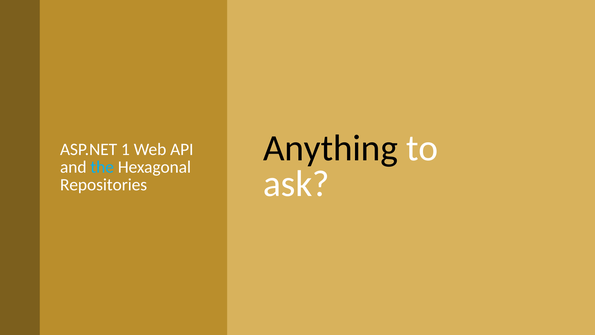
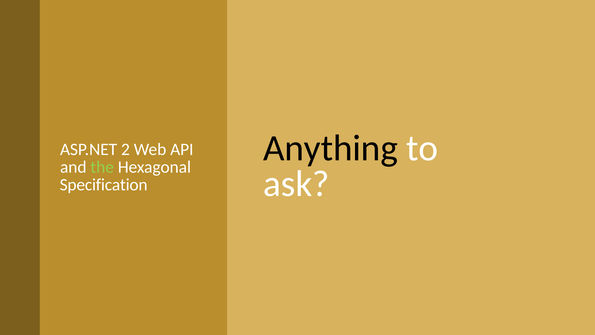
1: 1 -> 2 (125, 149)
the colour: light blue -> light green (102, 167)
Repositories: Repositories -> Specification (104, 185)
